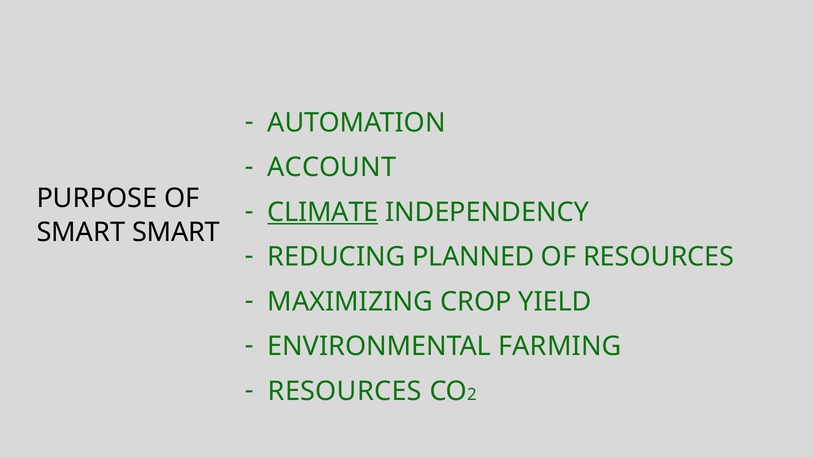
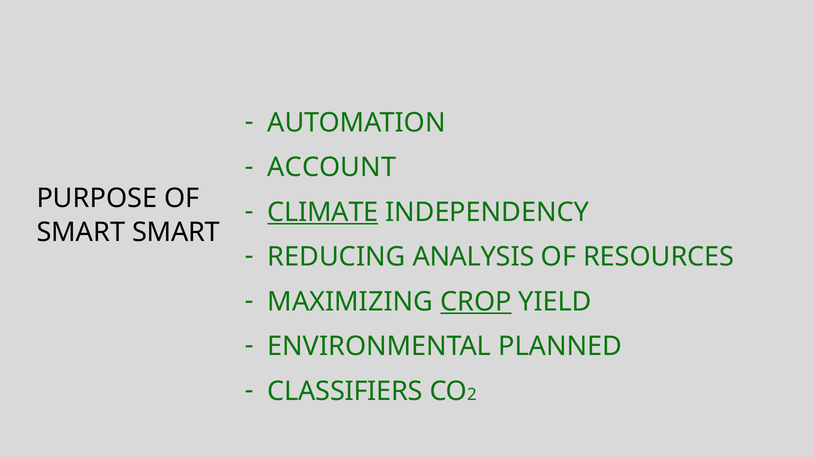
PLANNED: PLANNED -> ANALYSIS (473, 257)
CROP underline: none -> present (476, 302)
FARMING: FARMING -> PLANNED (560, 347)
RESOURCES: RESOURCES -> CLASSIFIERS (345, 391)
